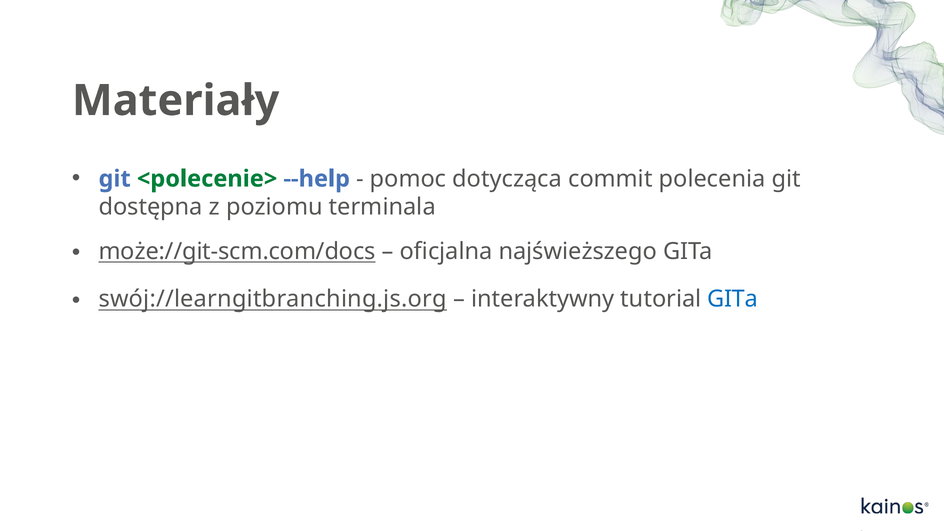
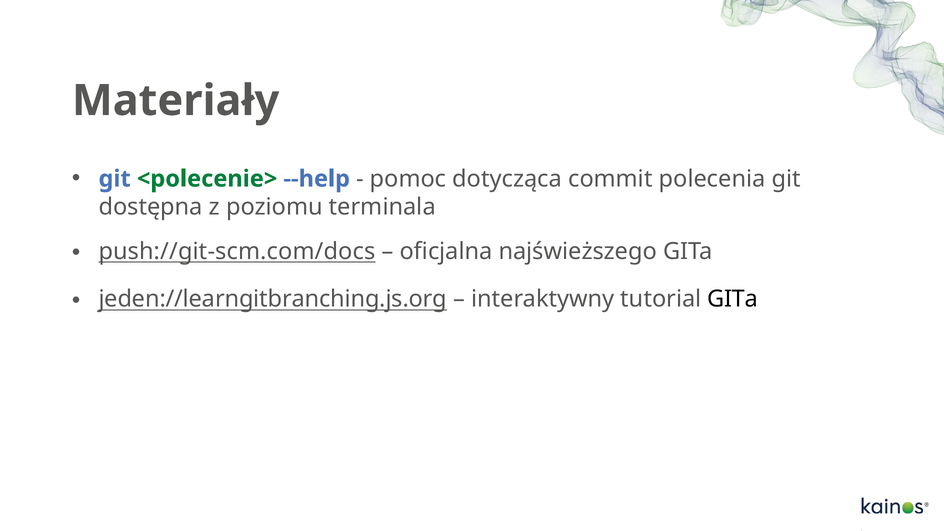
może://git-scm.com/docs: może://git-scm.com/docs -> push://git-scm.com/docs (237, 251)
swój://learngitbranching.js.org: swój://learngitbranching.js.org -> jeden://learngitbranching.js.org (273, 299)
GITa colour: blue -> black (733, 299)
